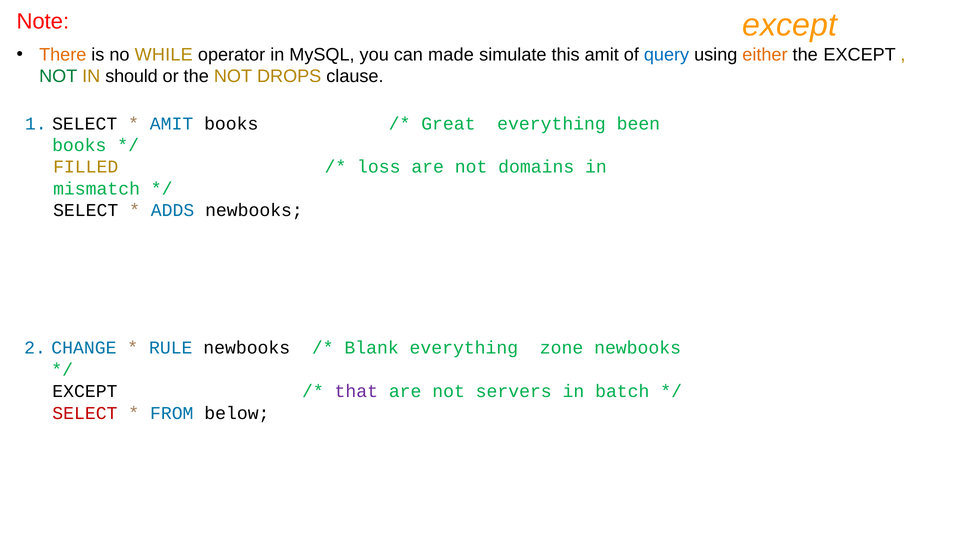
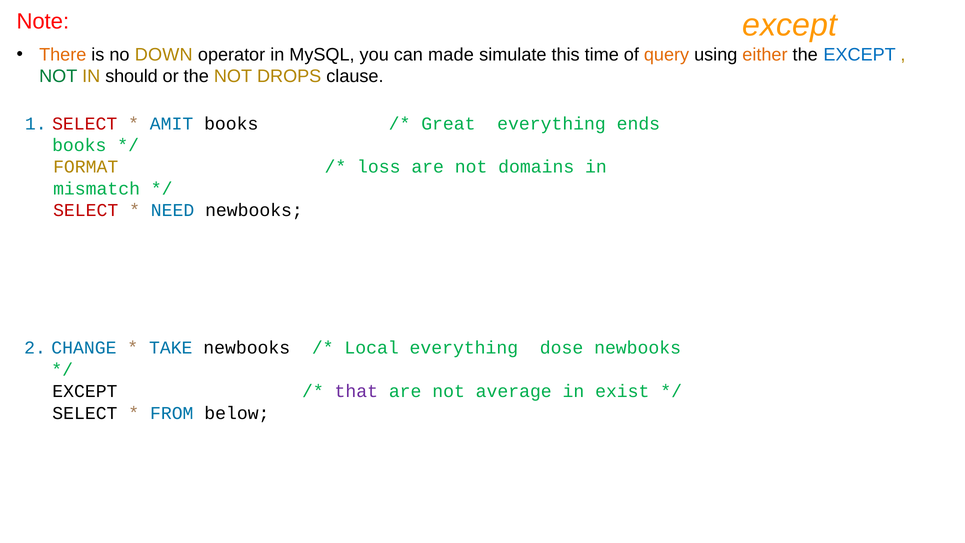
WHILE: WHILE -> DOWN (164, 55)
this amit: amit -> time (602, 55)
query colour: blue -> orange (667, 55)
EXCEPT colour: black -> blue (860, 55)
SELECT colour: black -> red (85, 124)
been: been -> ends (638, 124)
FILLED: FILLED -> FORMAT (86, 167)
SELECT colour: black -> red (86, 210)
ADDS: ADDS -> NEED (173, 210)
RULE: RULE -> TAKE (171, 348)
Blank: Blank -> Local (372, 348)
zone: zone -> dose (562, 348)
servers: servers -> average (514, 391)
batch: batch -> exist (622, 391)
SELECT colour: red -> black (85, 413)
